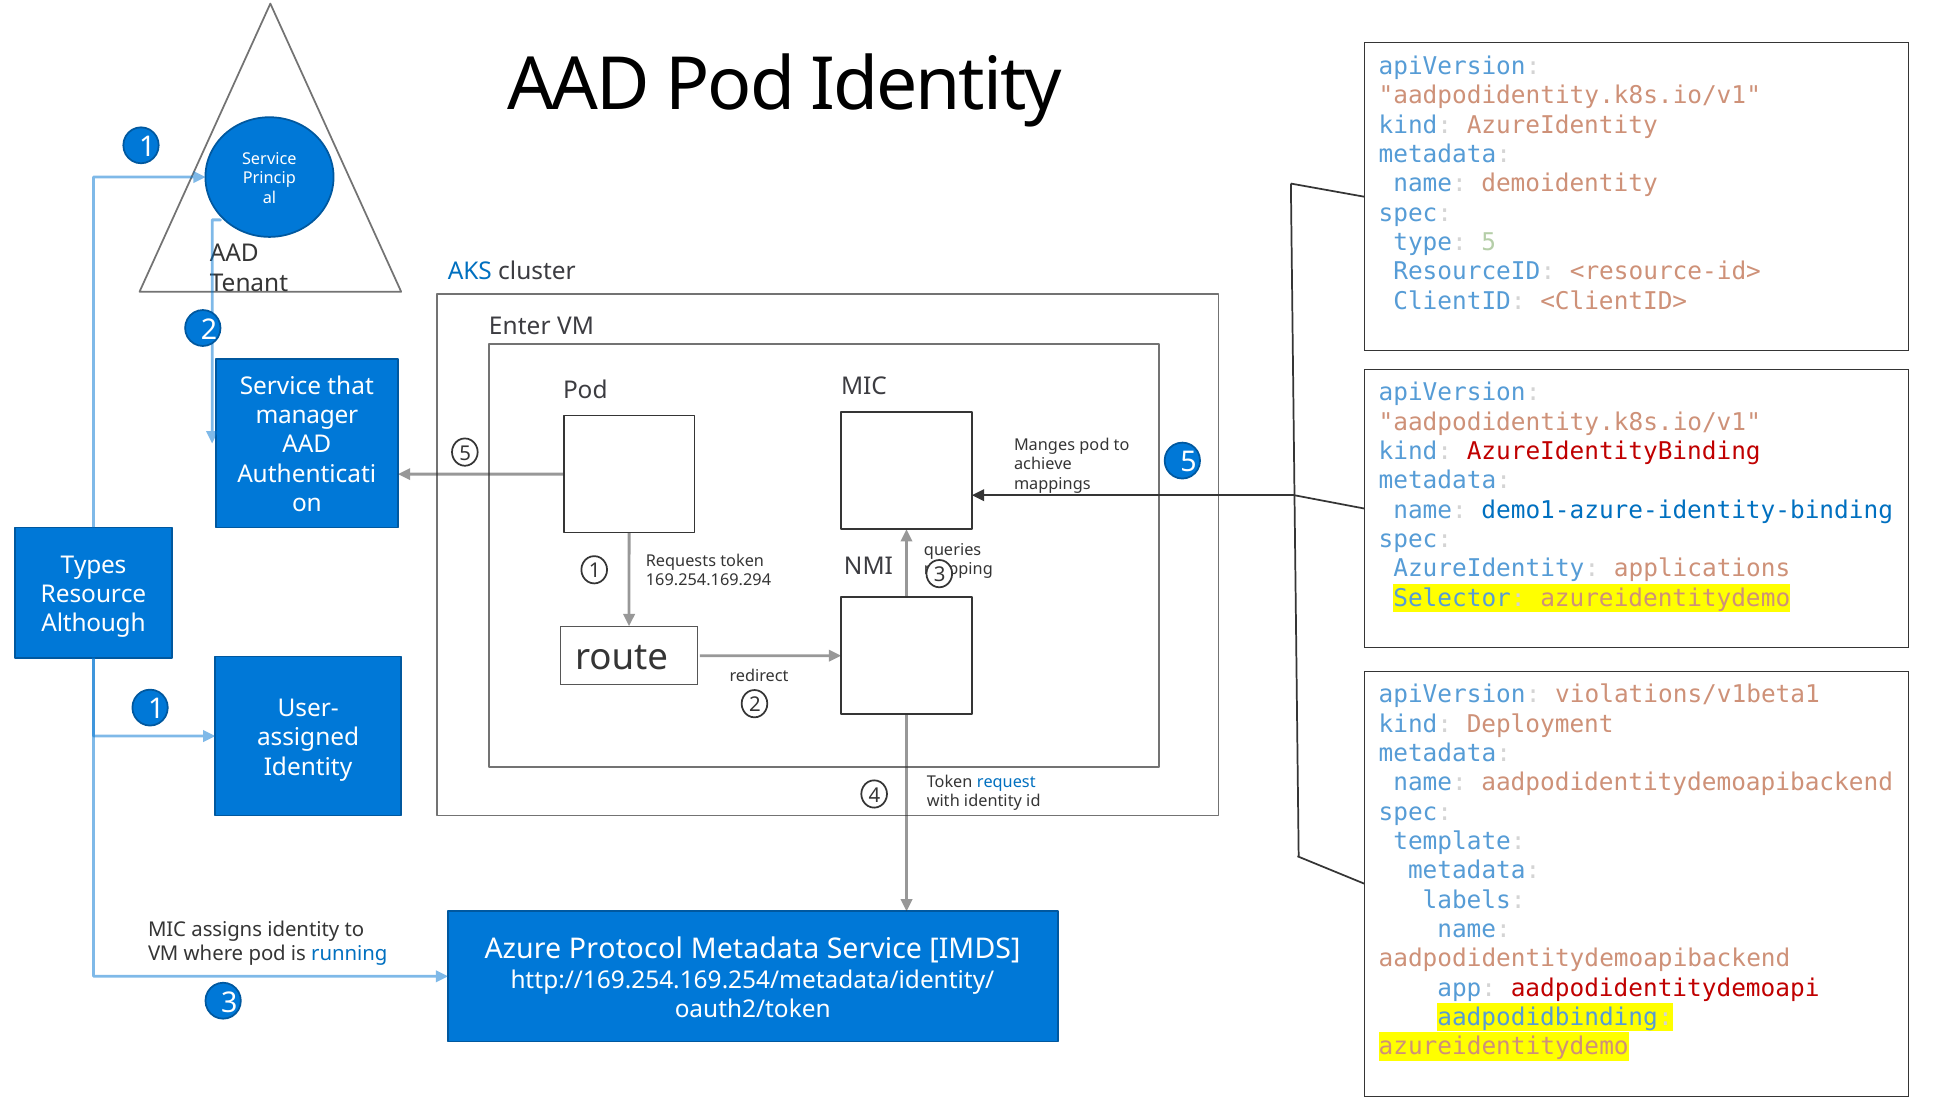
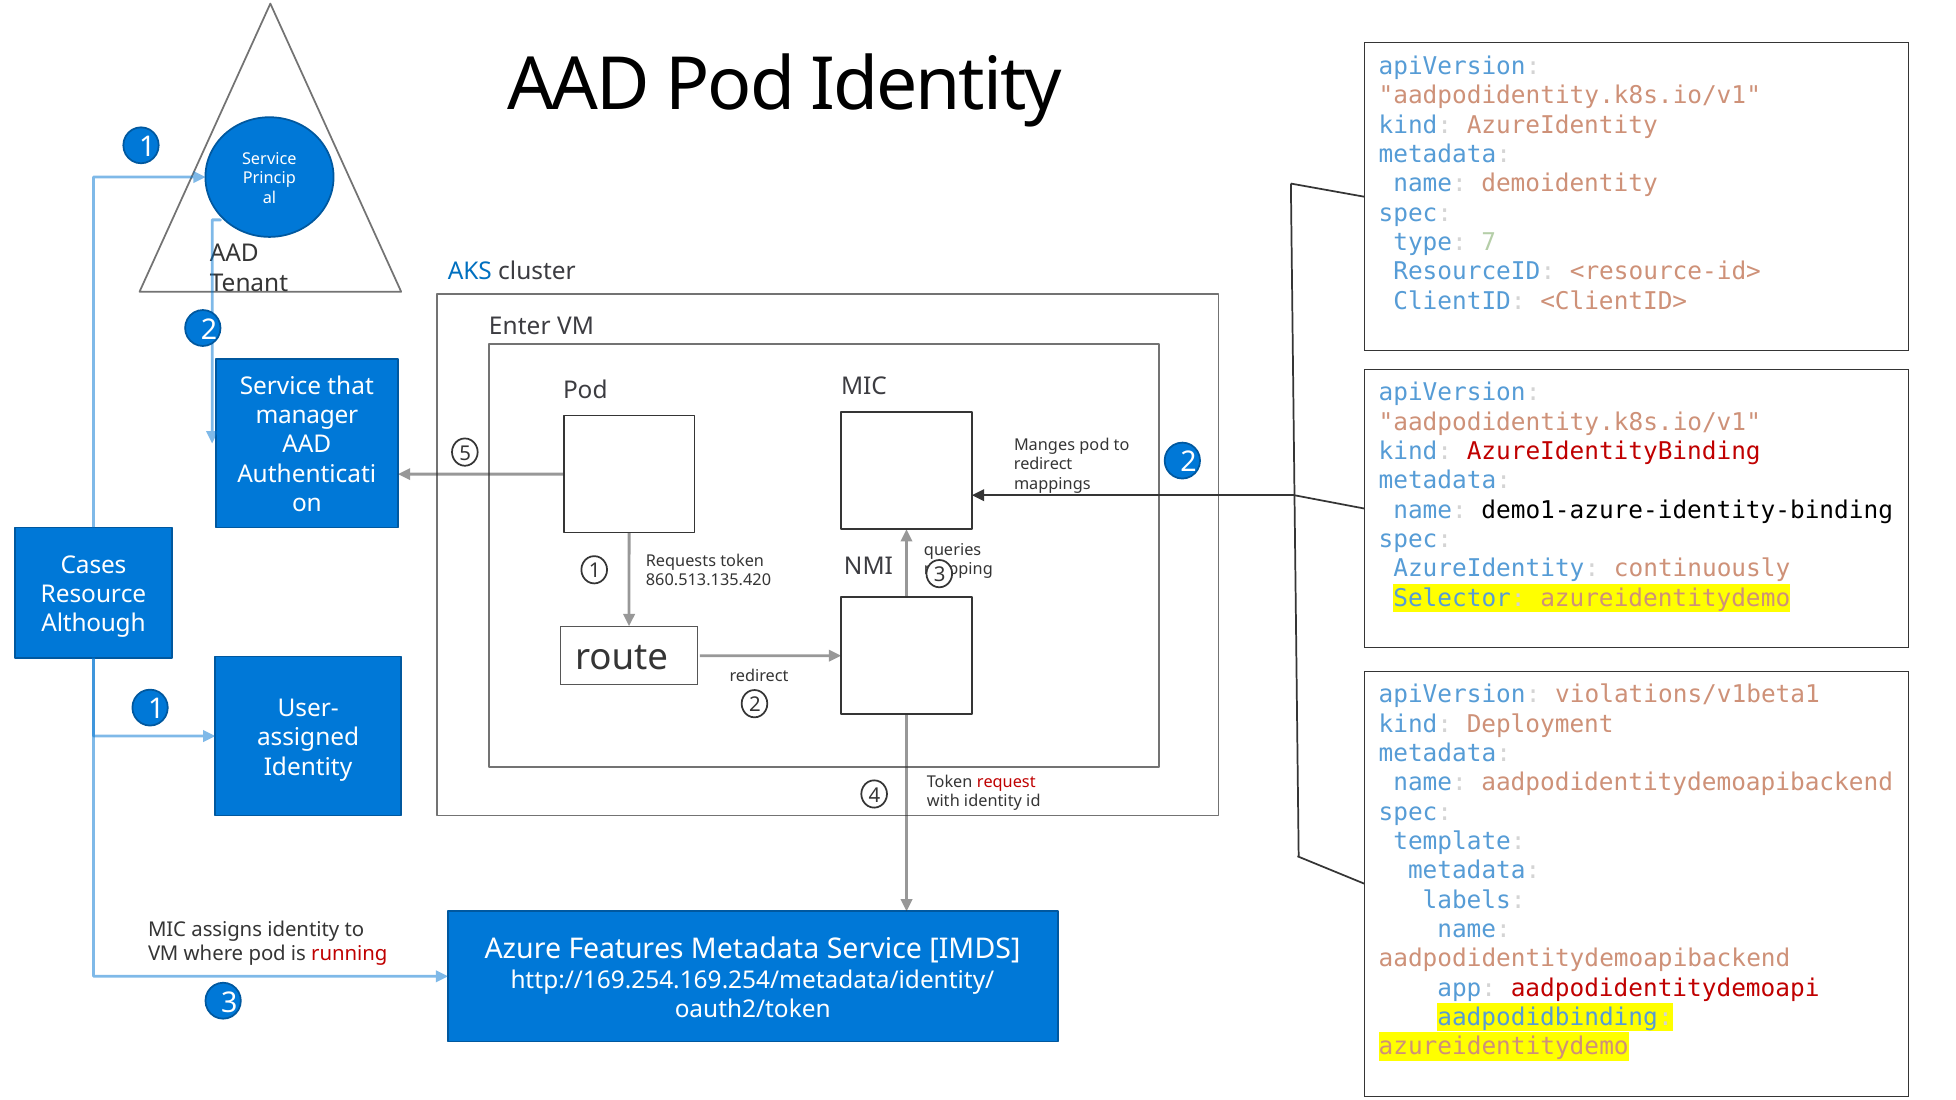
type 5: 5 -> 7 (1489, 242)
5 5: 5 -> 2 (1189, 463)
achieve: achieve -> redirect (1043, 464)
demo1-azure-identity-binding colour: blue -> black (1687, 510)
Types: Types -> Cases (94, 565)
applications: applications -> continuously (1702, 569)
169.254.169.294: 169.254.169.294 -> 860.513.135.420 (708, 580)
request colour: blue -> red (1006, 782)
Protocol: Protocol -> Features (626, 949)
running colour: blue -> red (349, 954)
